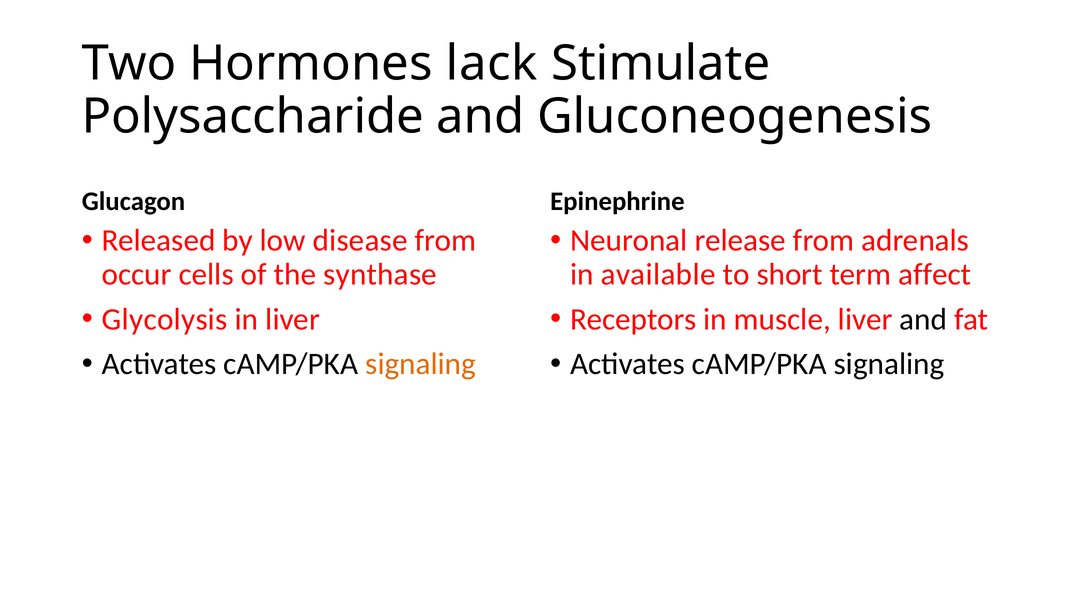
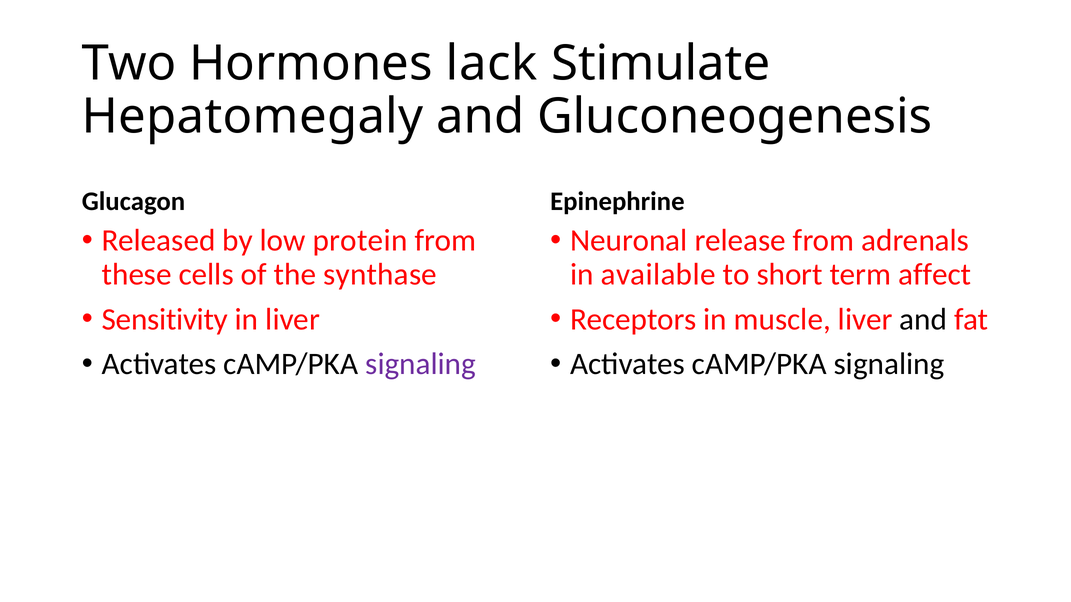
Polysaccharide: Polysaccharide -> Hepatomegaly (253, 116)
disease: disease -> protein (360, 241)
occur: occur -> these (137, 275)
Glycolysis: Glycolysis -> Sensitivity (165, 319)
signaling colour: orange -> purple (421, 364)
